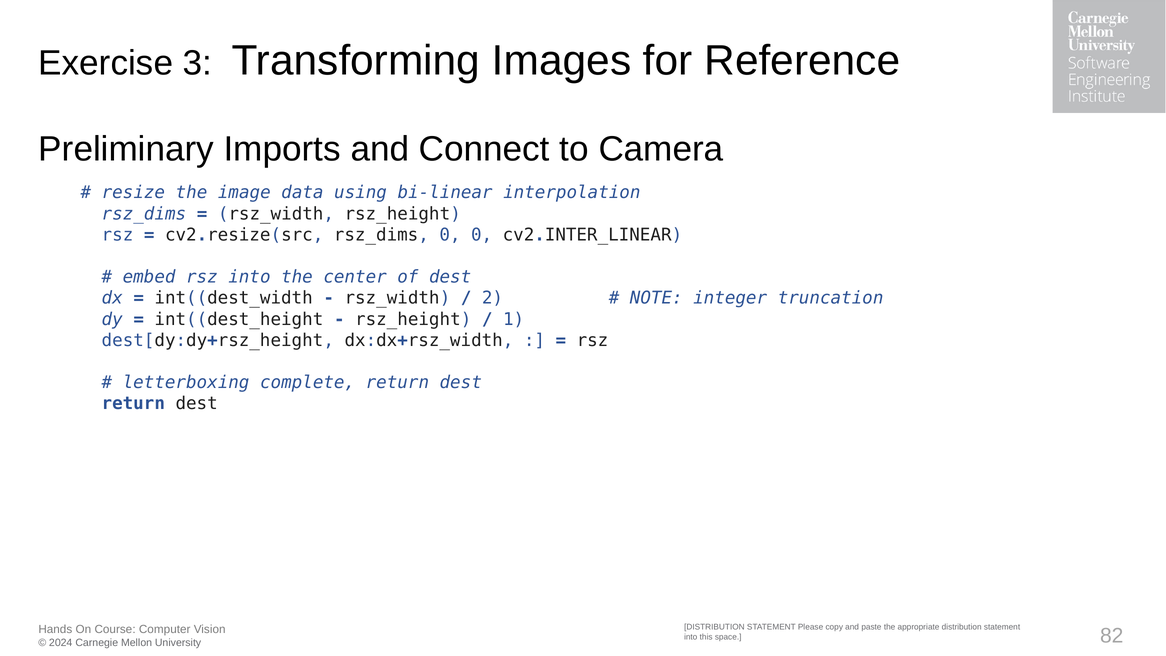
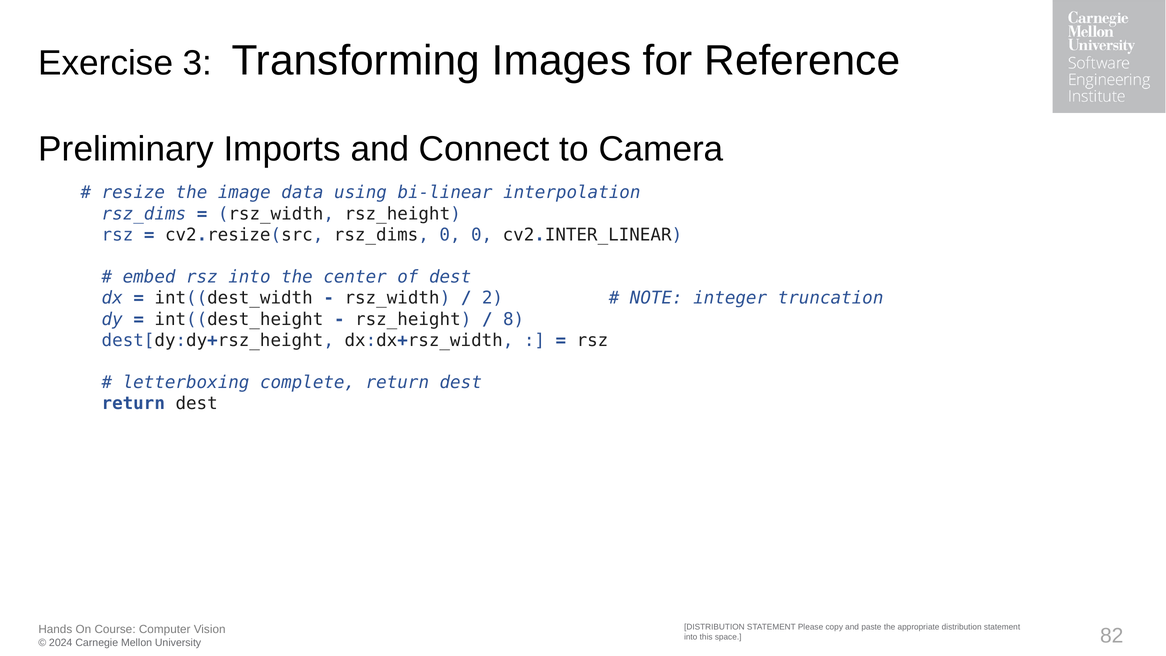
1: 1 -> 8 (514, 319)
